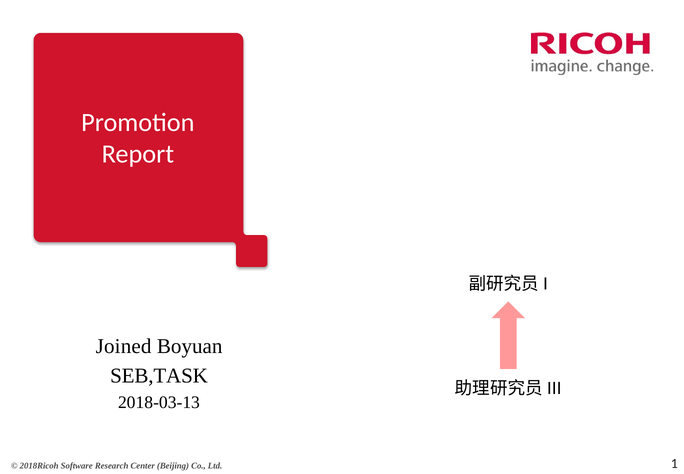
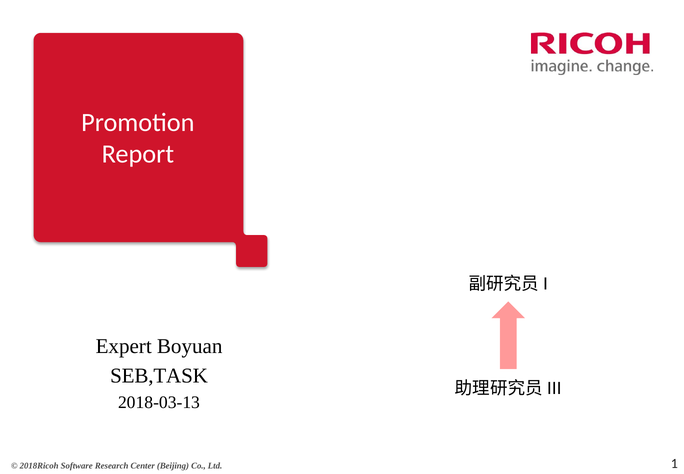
Joined: Joined -> Expert (124, 346)
